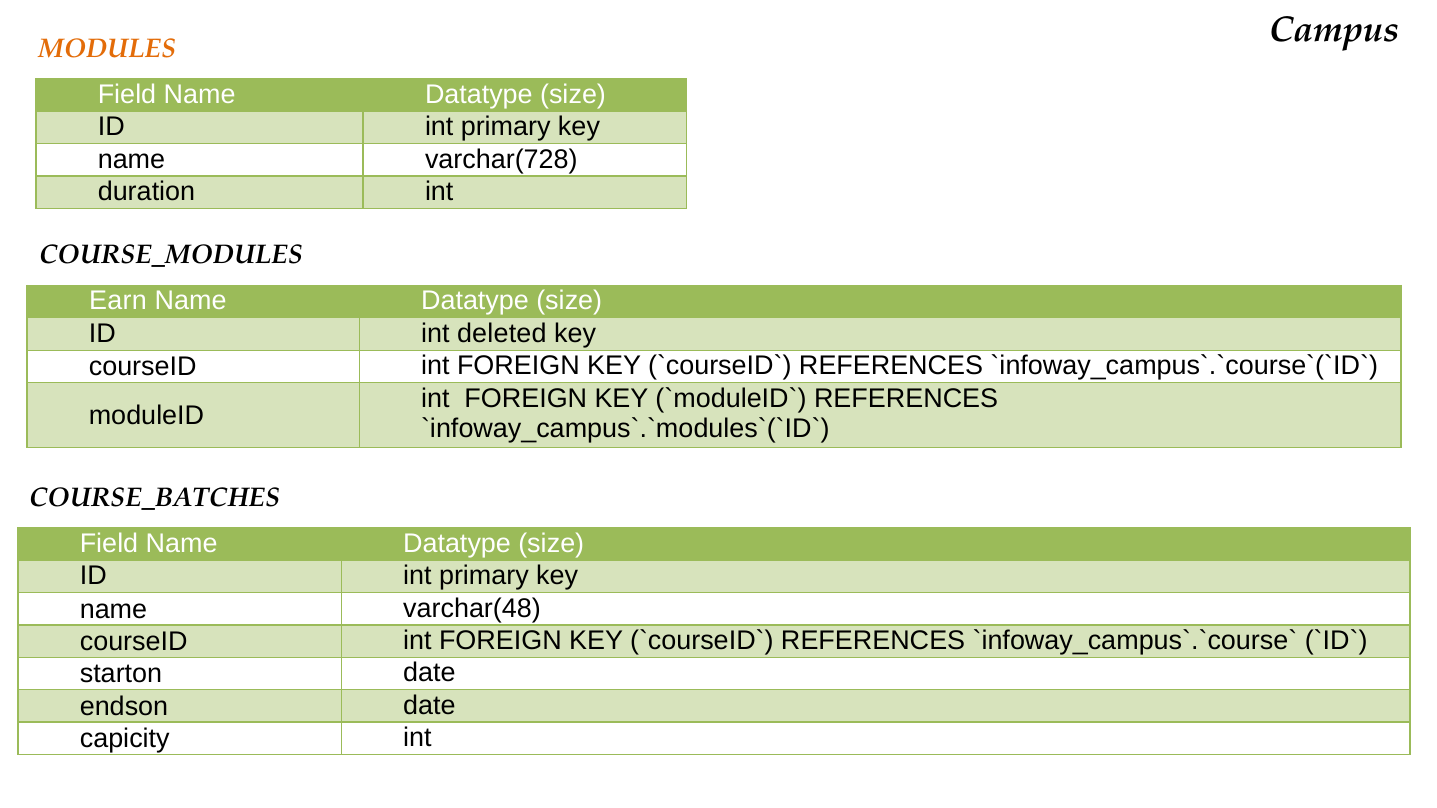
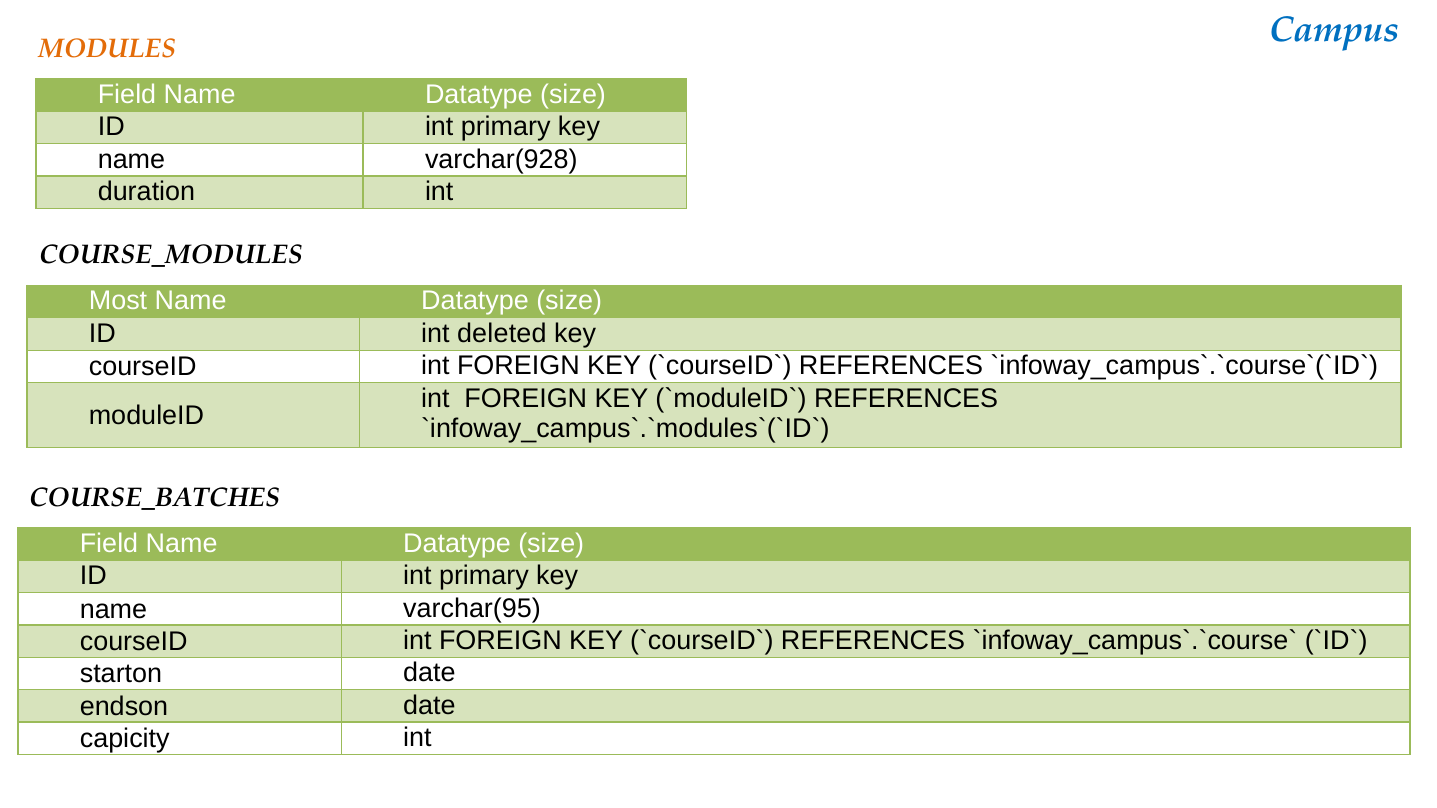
Campus colour: black -> blue (1334, 29)
varchar(728: varchar(728 -> varchar(928 (501, 159)
Earn: Earn -> Most (118, 301)
varchar(48: varchar(48 -> varchar(95 (472, 608)
